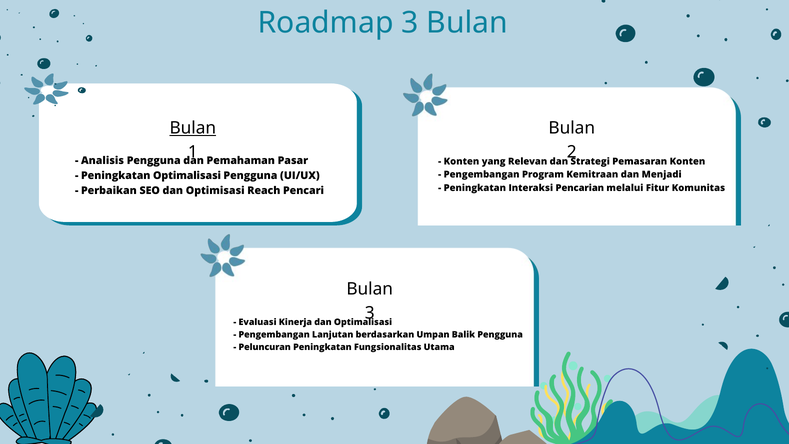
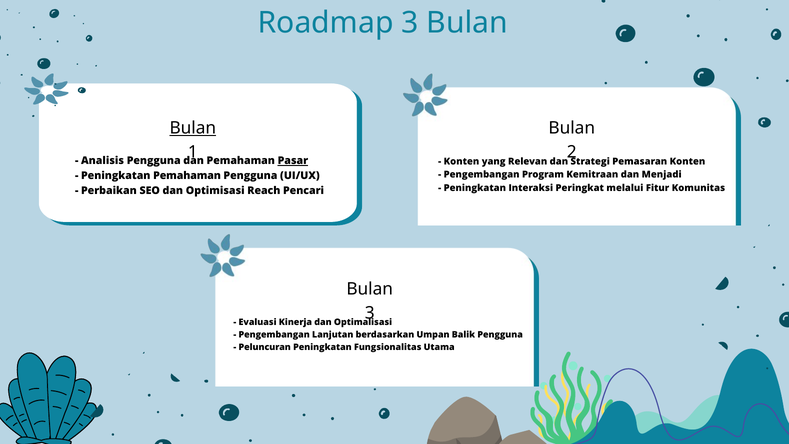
Pasar underline: none -> present (293, 161)
Peningkatan Optimalisasi: Optimalisasi -> Pemahaman (187, 176)
Pencarian: Pencarian -> Peringkat (580, 188)
